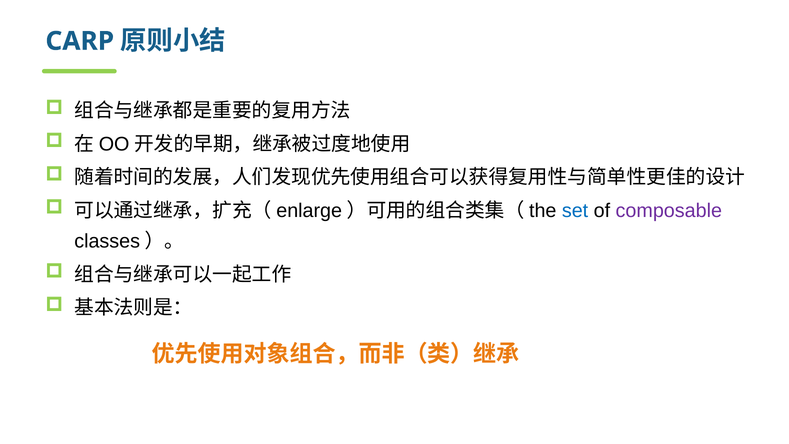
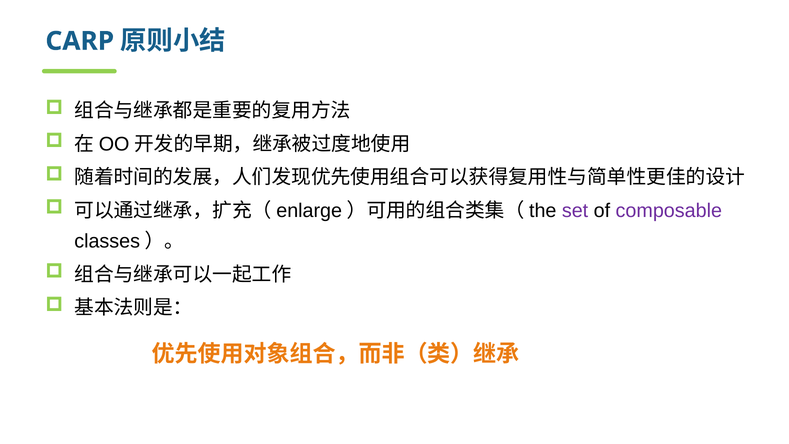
set colour: blue -> purple (575, 210)
